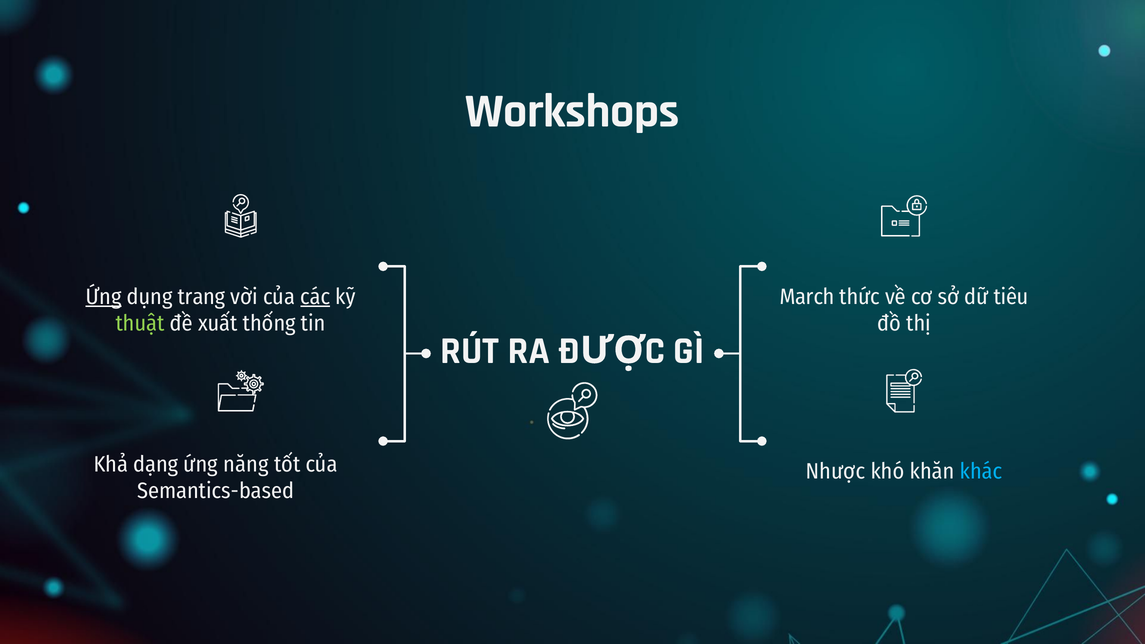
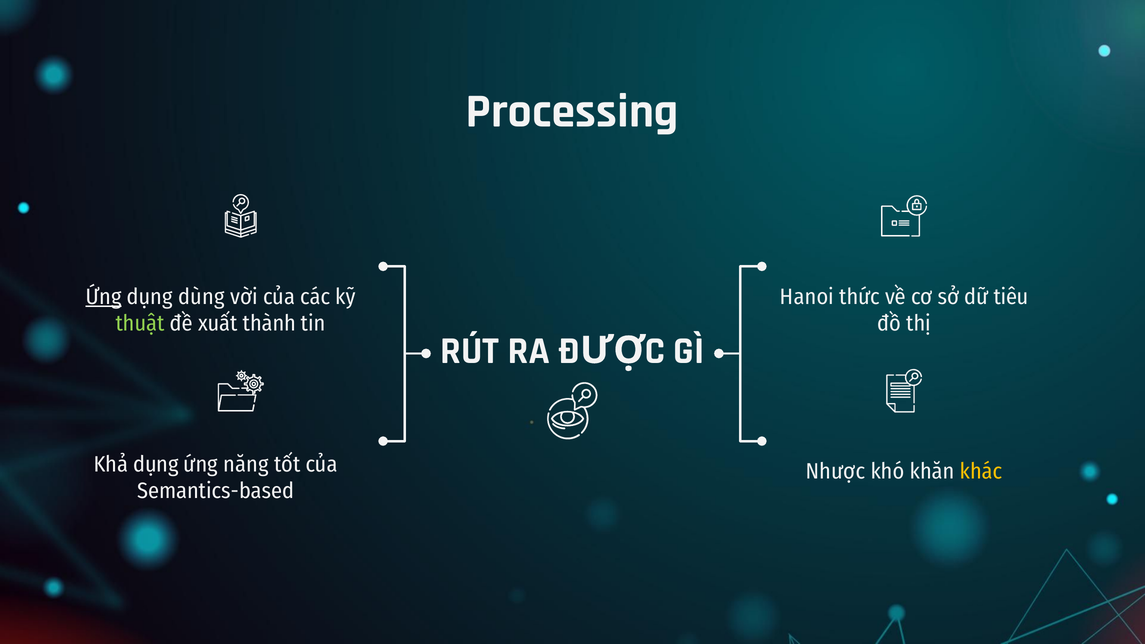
Workshops: Workshops -> Processing (572, 111)
trang: trang -> dùng (201, 297)
các underline: present -> none (315, 297)
March: March -> Hanoi (807, 297)
thống: thống -> thành (269, 323)
Khả dạng: dạng -> dụng (156, 464)
khác colour: light blue -> yellow (981, 471)
